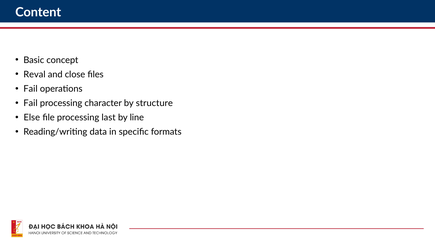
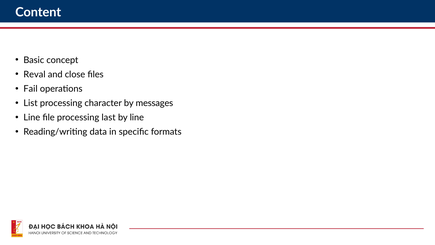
Fail: Fail -> List (31, 103)
structure: structure -> messages (154, 103)
Else: Else -> Line (32, 117)
